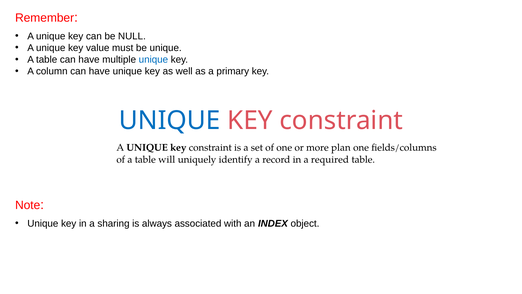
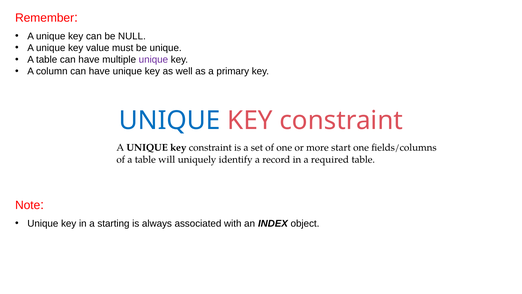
unique colour: blue -> purple (153, 60)
plan: plan -> start (341, 148)
sharing: sharing -> starting (113, 223)
